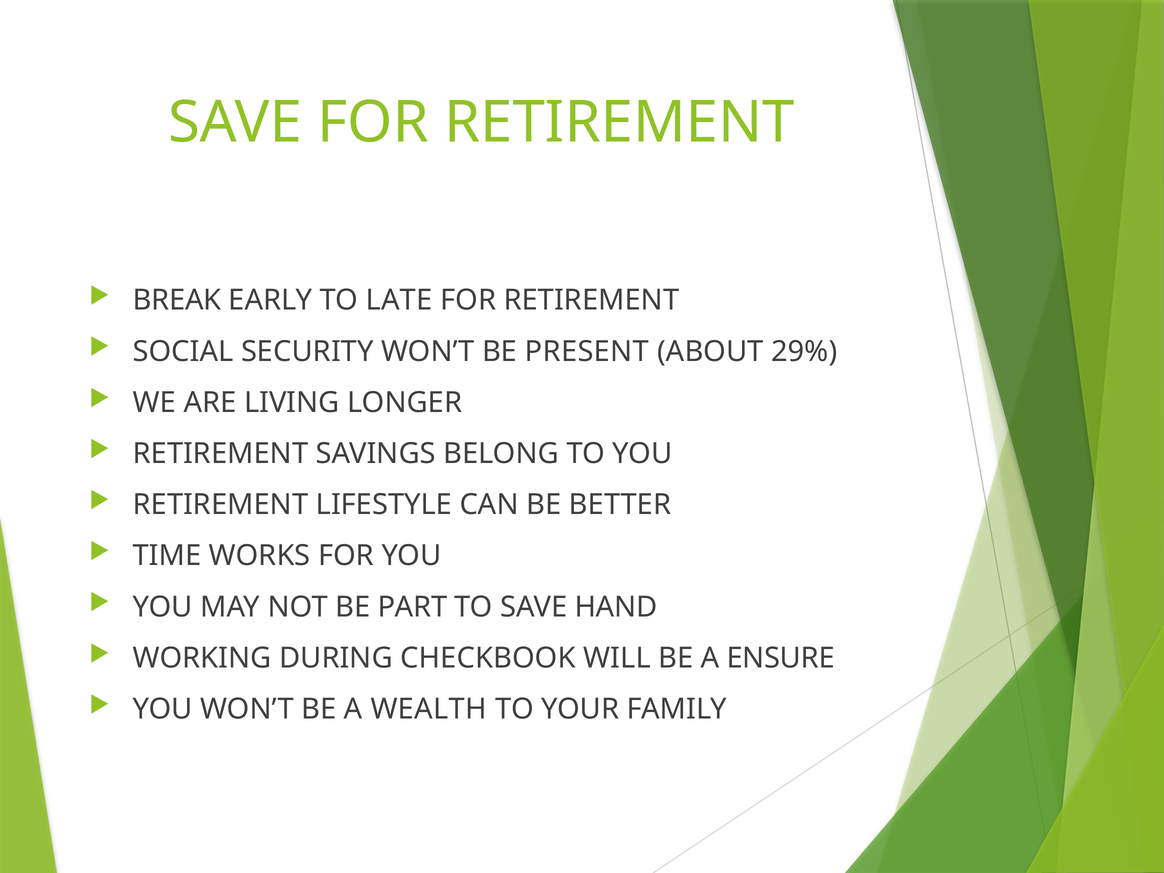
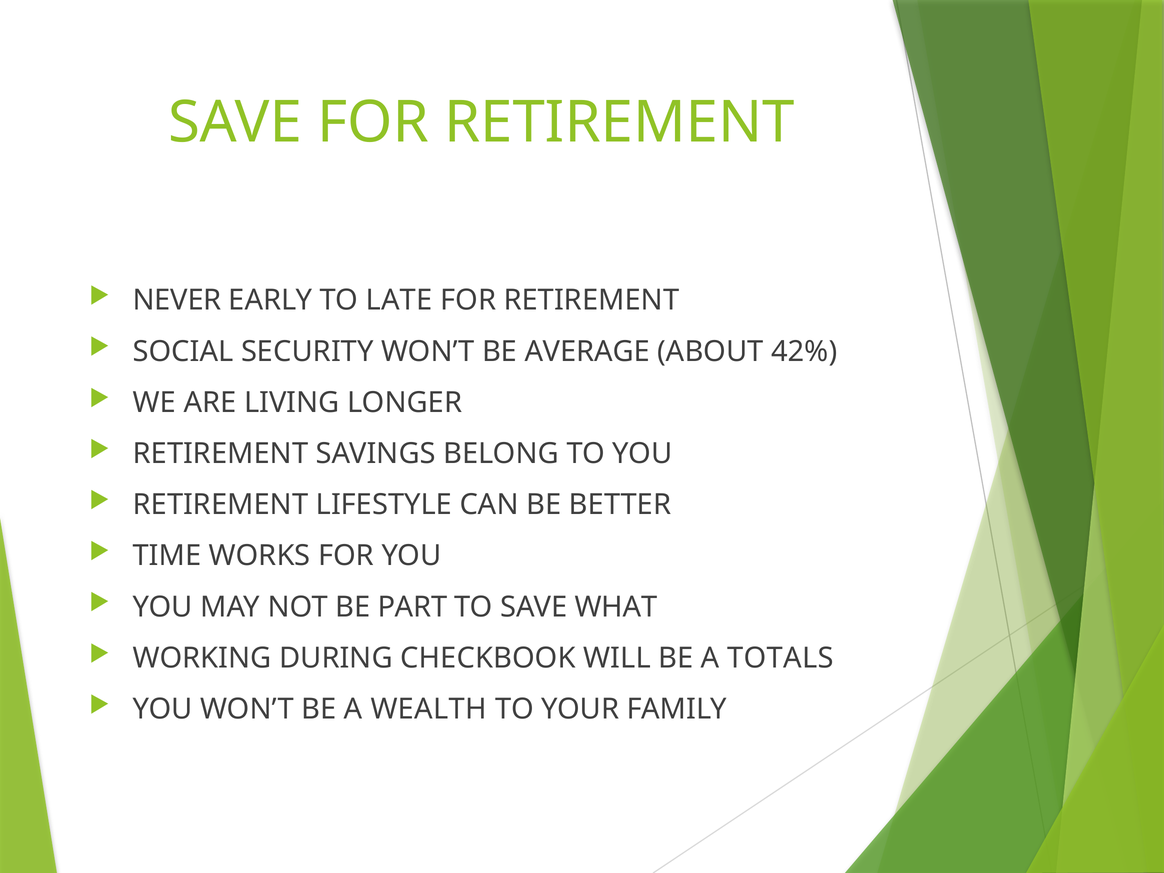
BREAK: BREAK -> NEVER (177, 300)
PRESENT: PRESENT -> AVERAGE (587, 351)
29%: 29% -> 42% (804, 351)
HAND: HAND -> WHAT (616, 607)
ENSURE: ENSURE -> TOTALS (780, 658)
